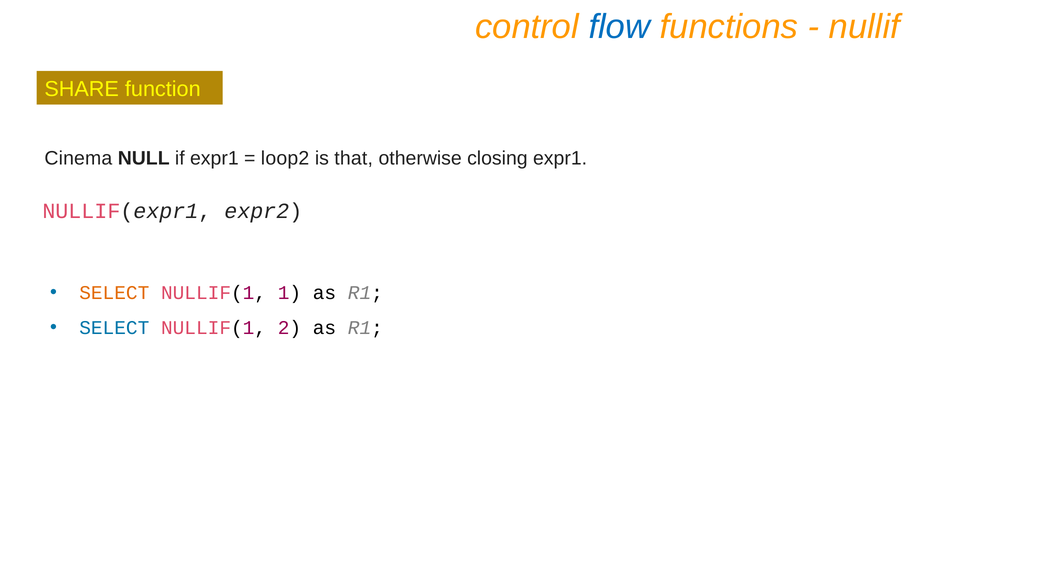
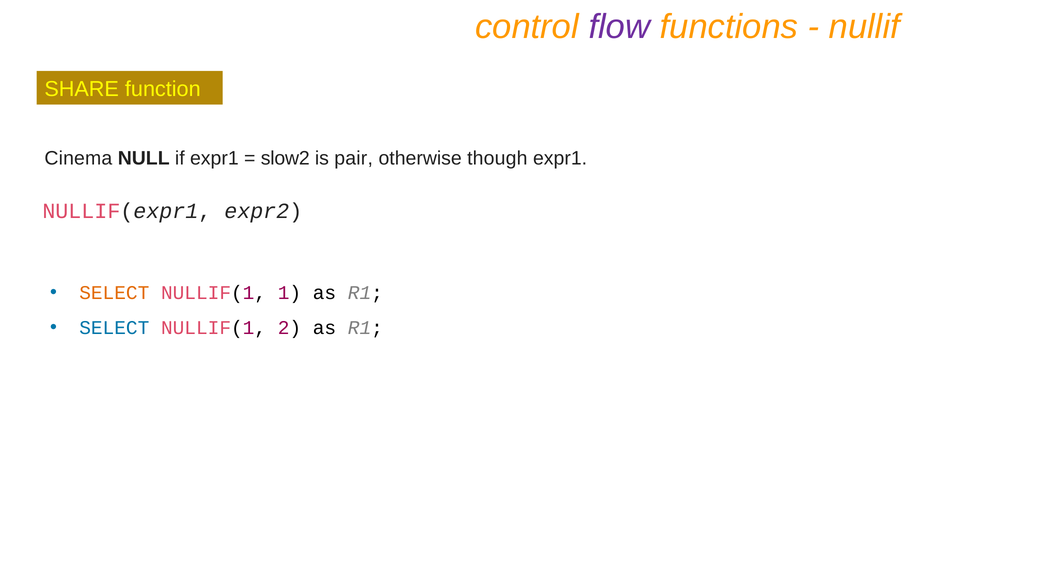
flow colour: blue -> purple (619, 27)
loop2: loop2 -> slow2 (285, 158)
that: that -> pair (354, 158)
closing: closing -> though (497, 158)
